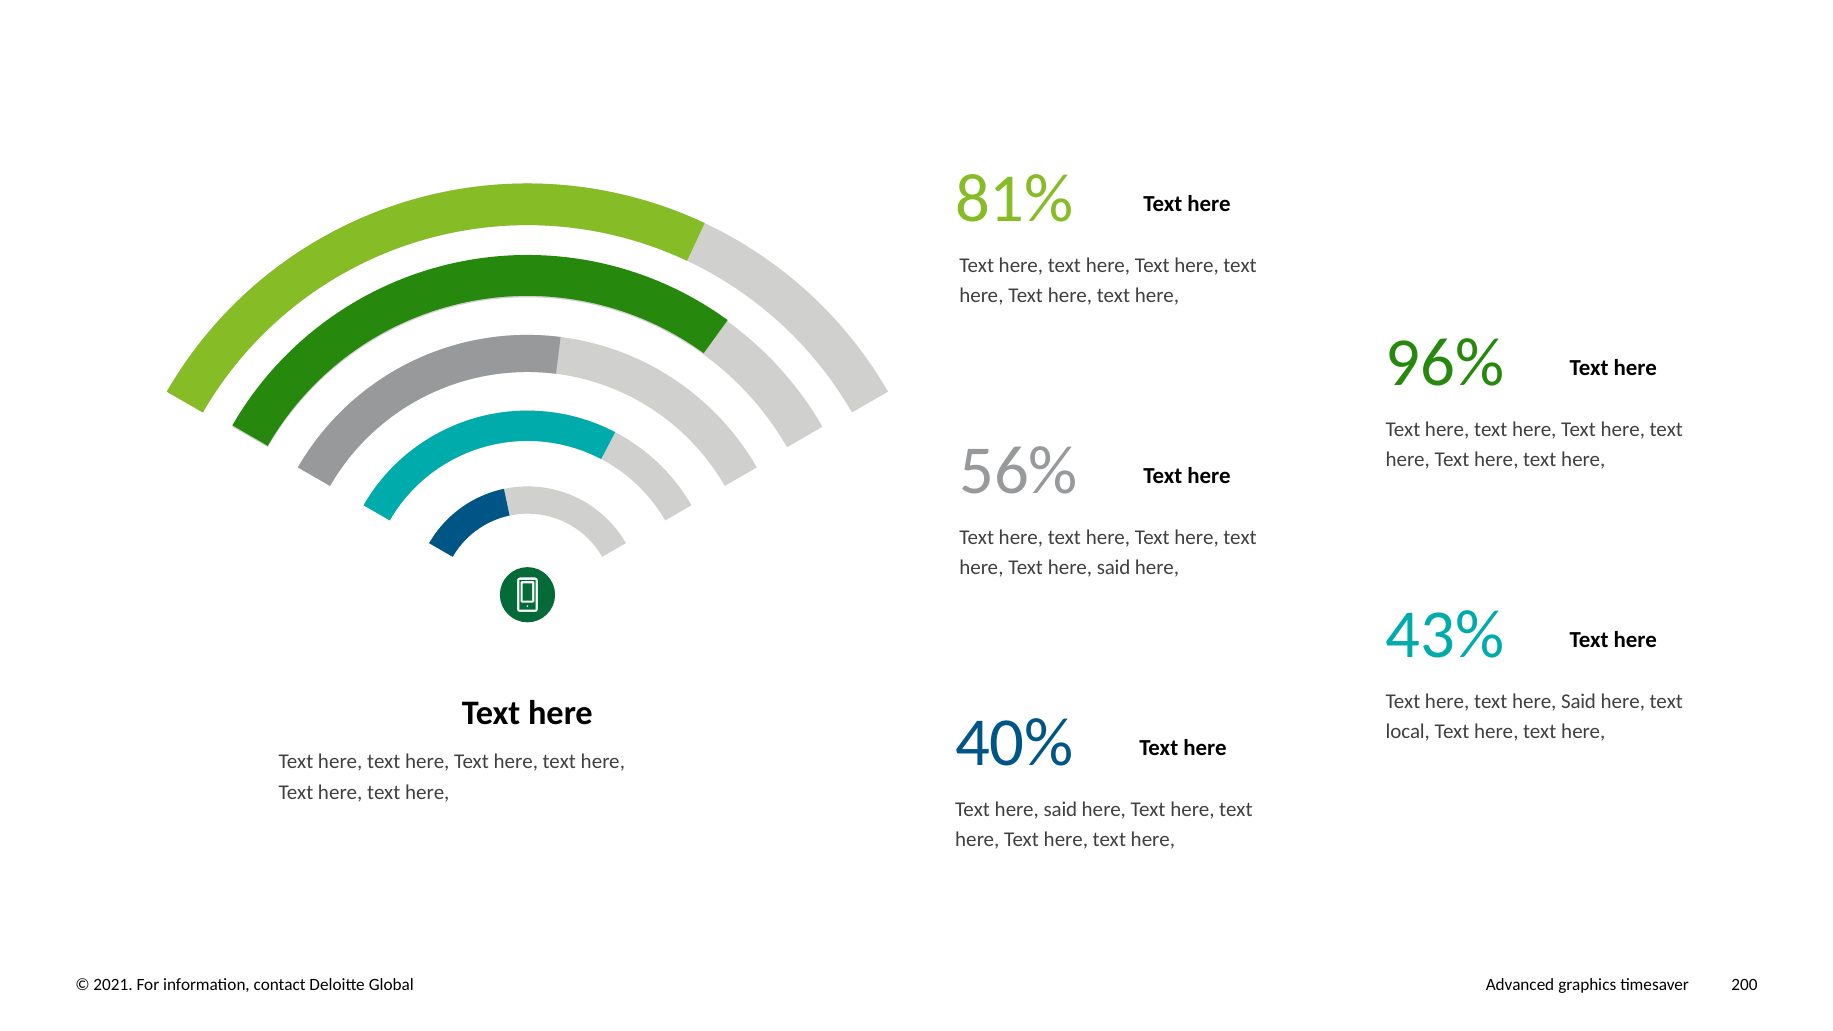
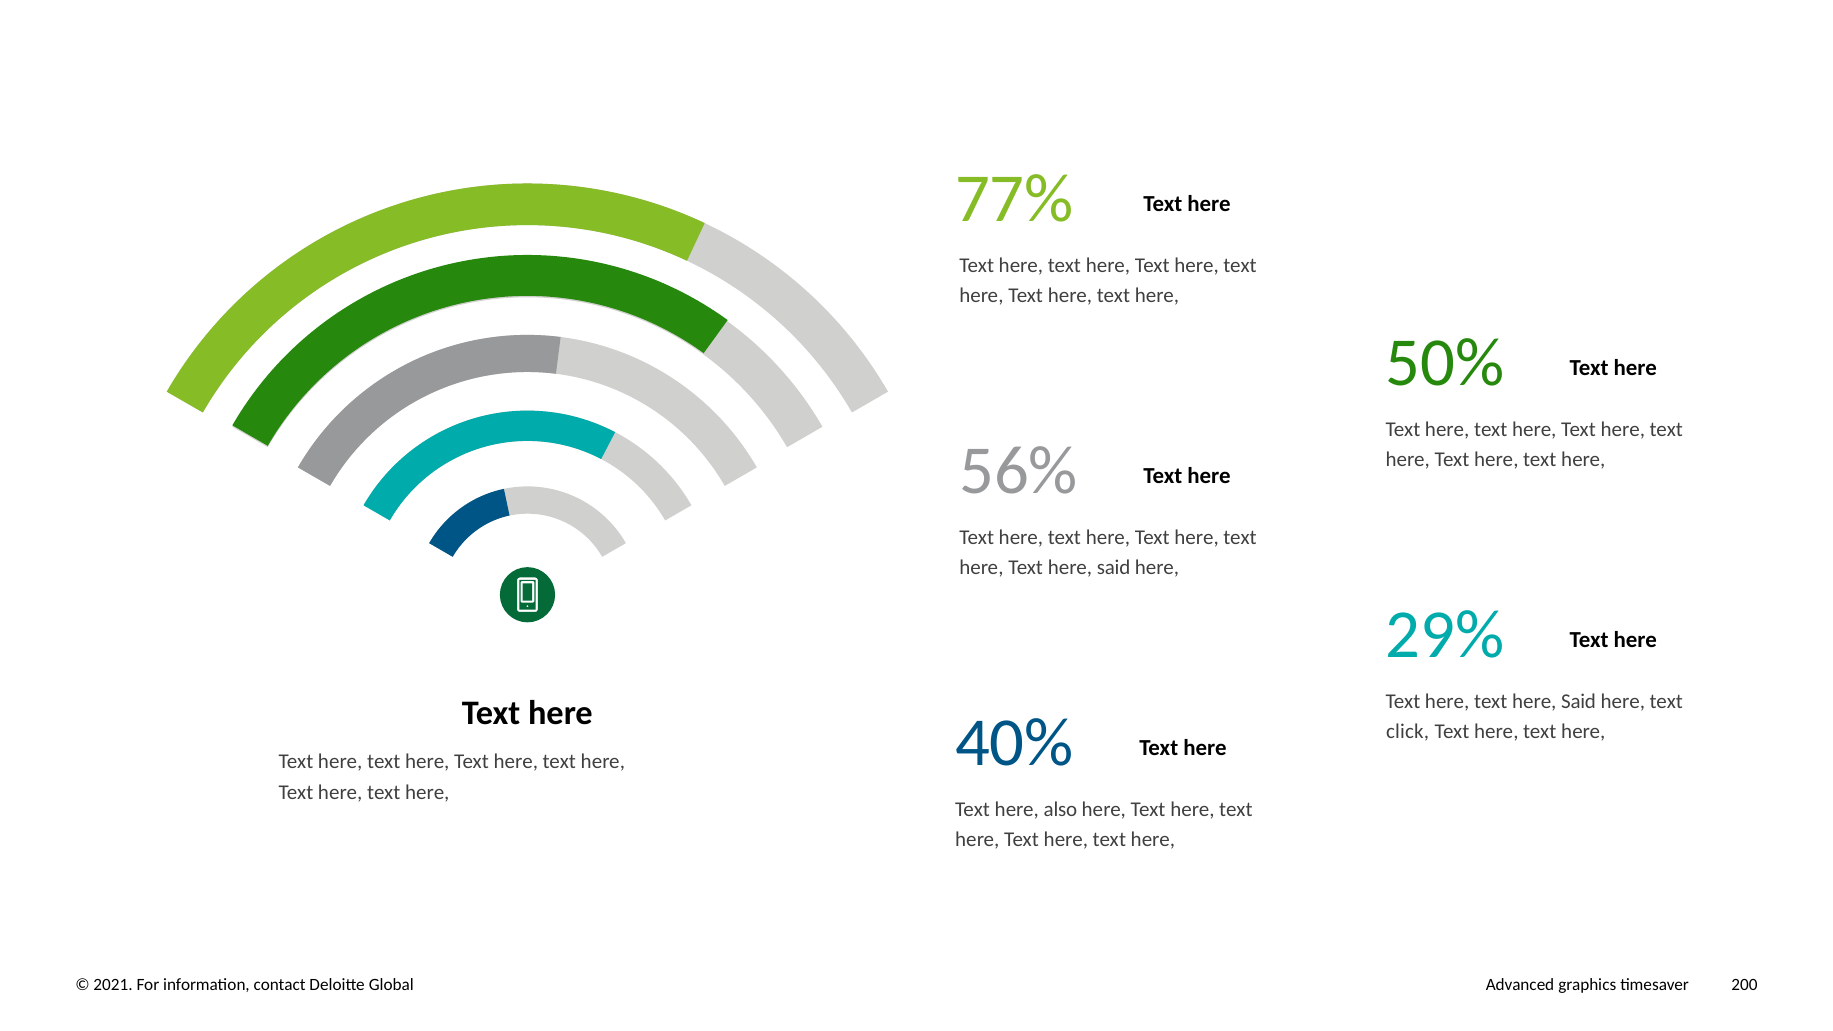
81%: 81% -> 77% (1014, 199)
96%: 96% -> 50% (1445, 363)
43%: 43% -> 29% (1445, 634)
local: local -> click (1408, 732)
said: said -> also (1060, 809)
